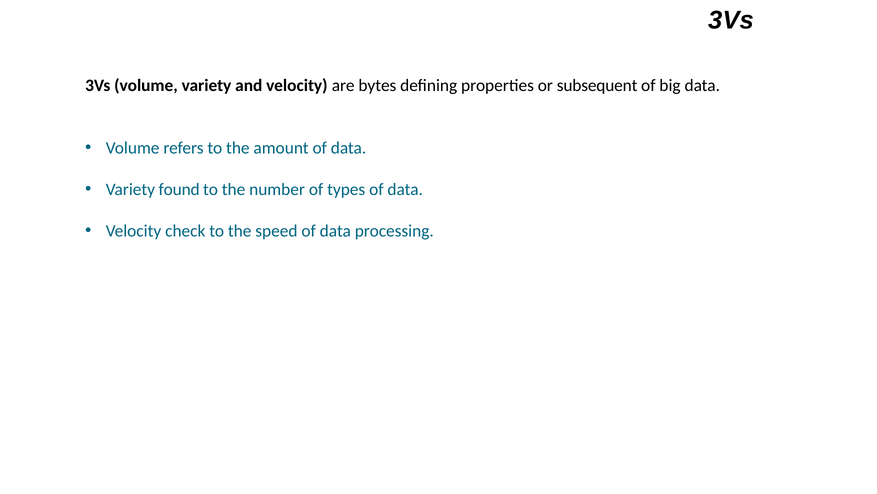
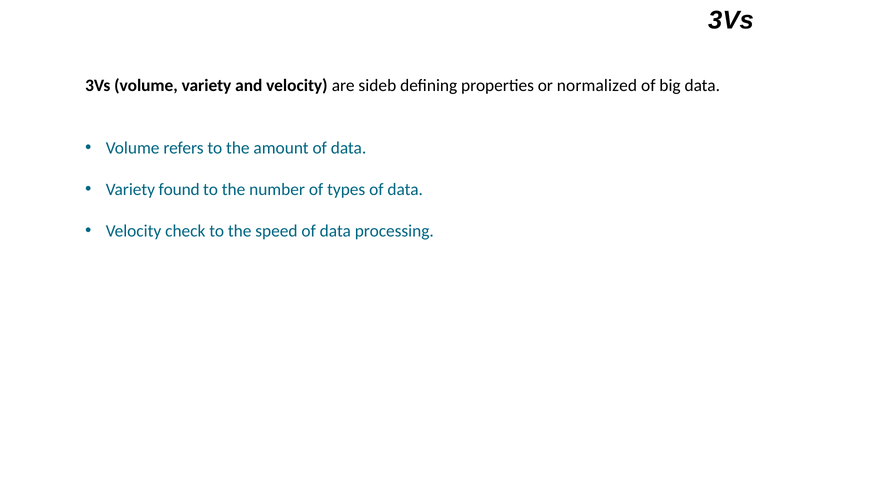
bytes: bytes -> sideb (377, 85)
subsequent: subsequent -> normalized (597, 85)
